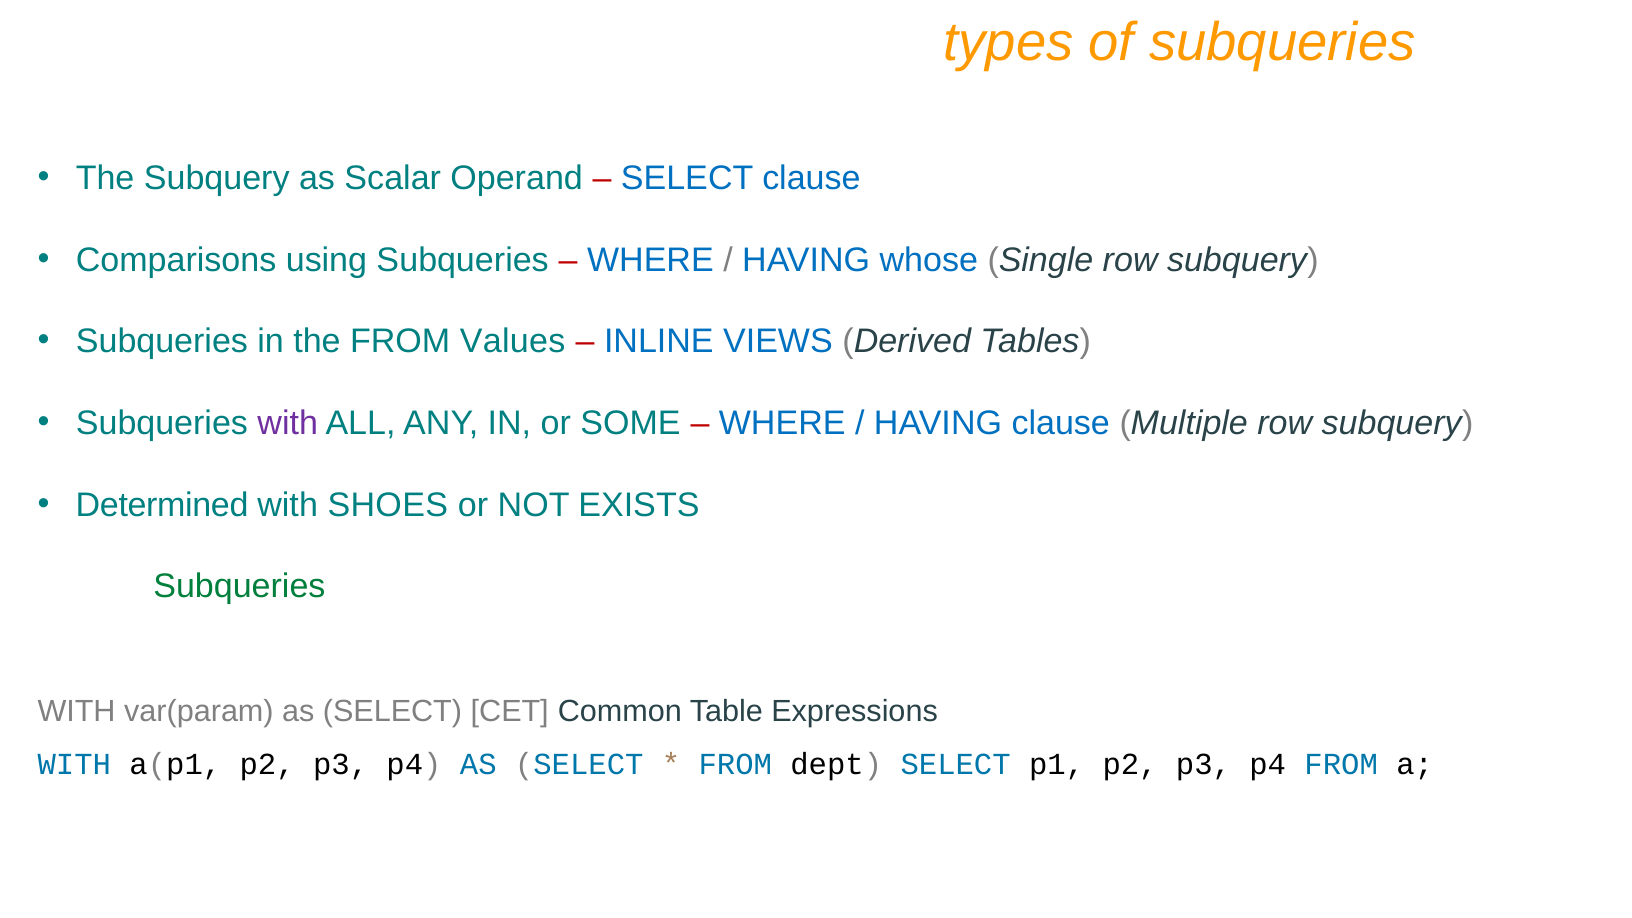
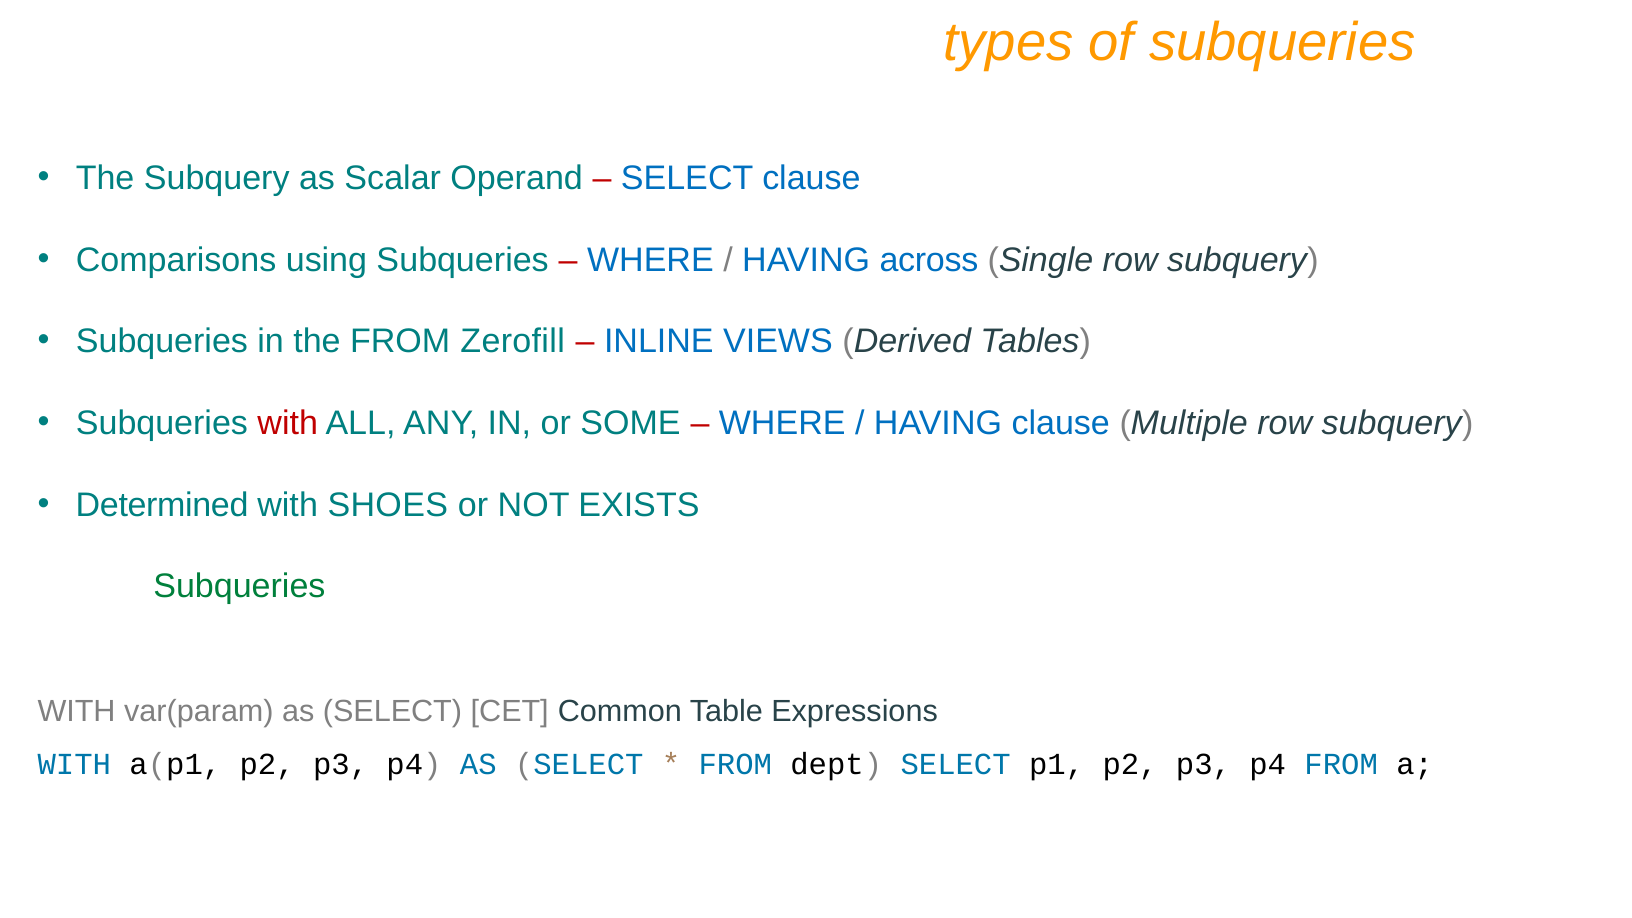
whose: whose -> across (929, 260)
Values: Values -> Zerofill (513, 342)
with colour: purple -> red (288, 423)
